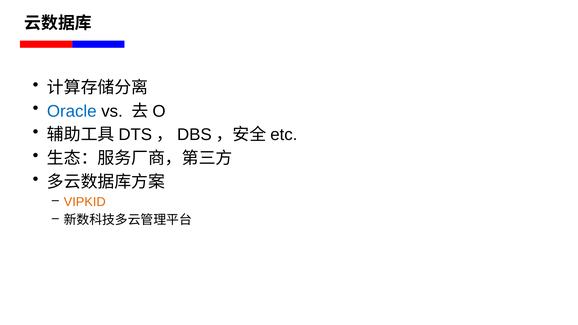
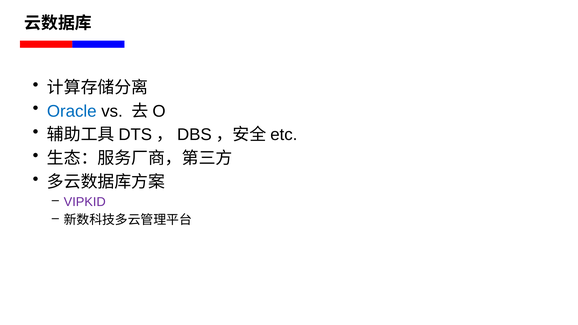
VIPKID colour: orange -> purple (85, 202)
